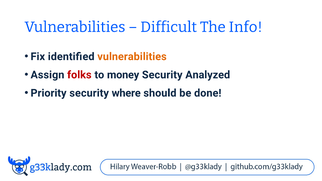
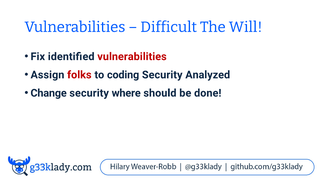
Info: Info -> Will (246, 27)
vulnerabilities colour: orange -> red (132, 57)
money: money -> coding (123, 75)
Priority: Priority -> Change (49, 93)
